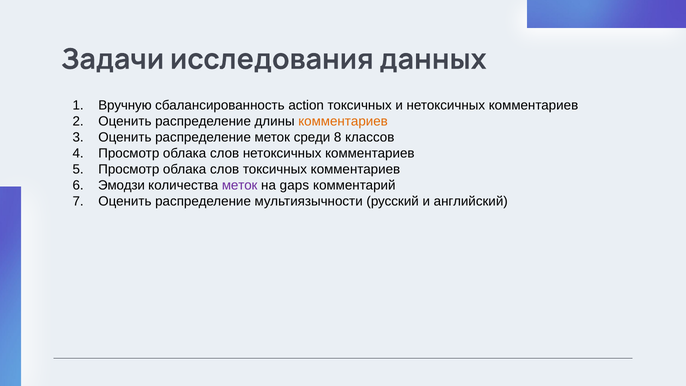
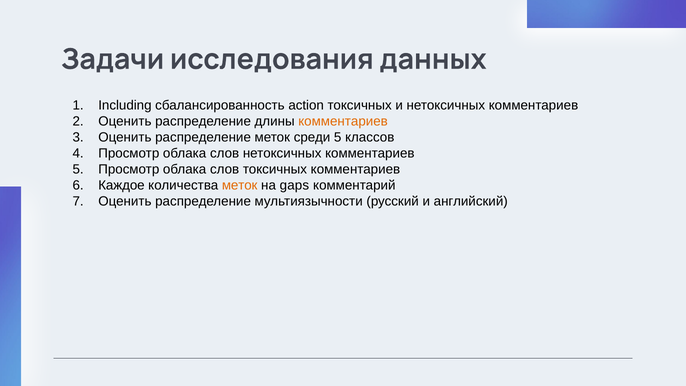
Вручную: Вручную -> Including (125, 105)
среди 8: 8 -> 5 (338, 137)
Эмодзи: Эмодзи -> Каждое (121, 185)
меток colour: purple -> orange (240, 185)
